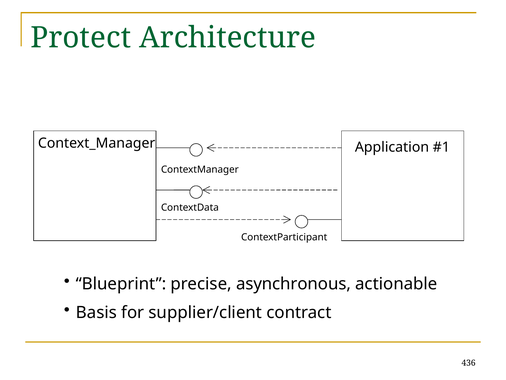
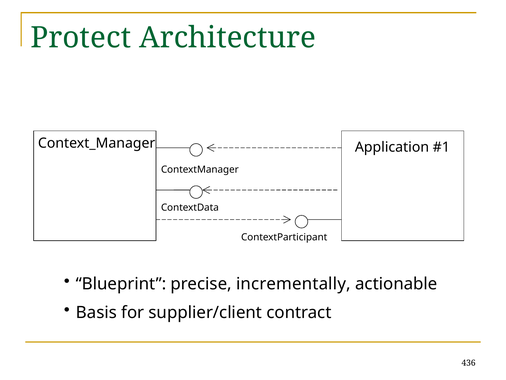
asynchronous: asynchronous -> incrementally (293, 284)
